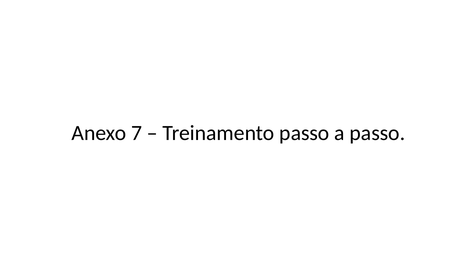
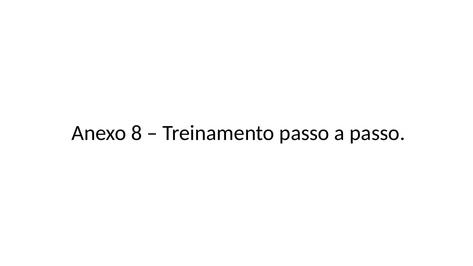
7: 7 -> 8 (137, 133)
